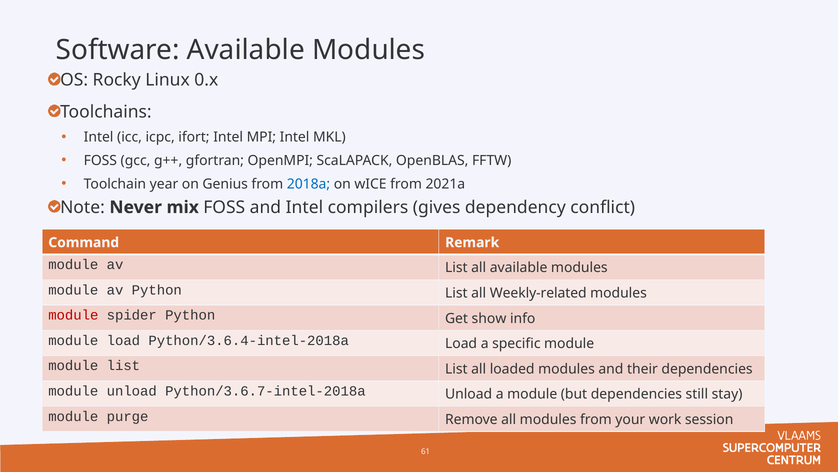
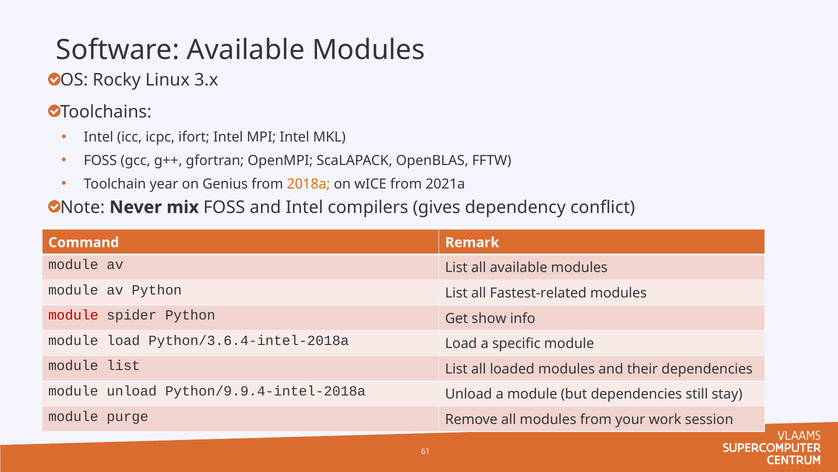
0.x: 0.x -> 3.x (206, 80)
2018a colour: blue -> orange (308, 184)
Weekly-related: Weekly-related -> Fastest-related (538, 293)
Python/3.6.7-intel-2018a: Python/3.6.7-intel-2018a -> Python/9.9.4-intel-2018a (265, 391)
